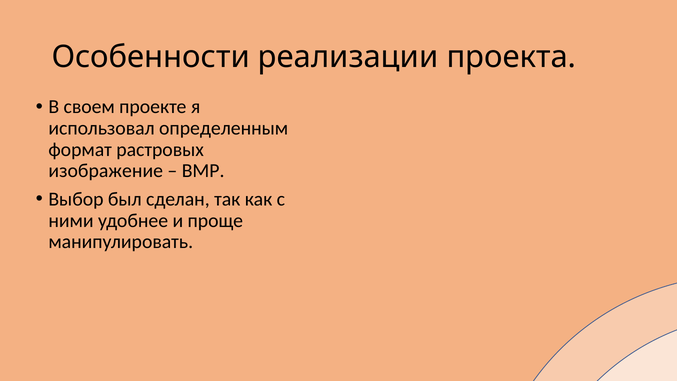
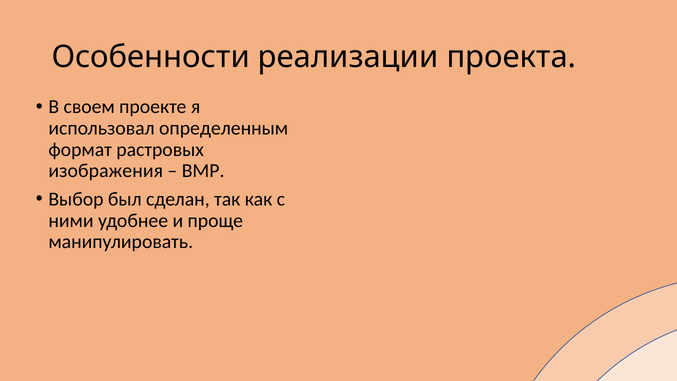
изображение: изображение -> изображения (106, 171)
